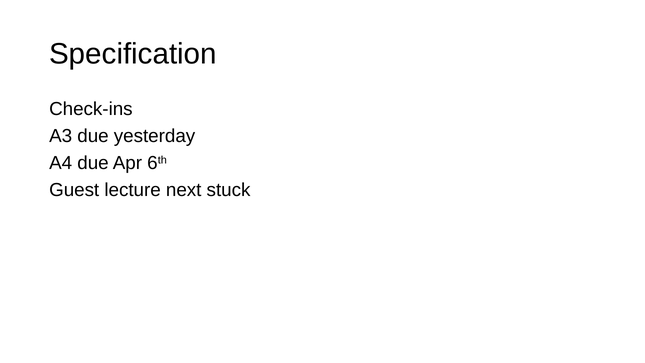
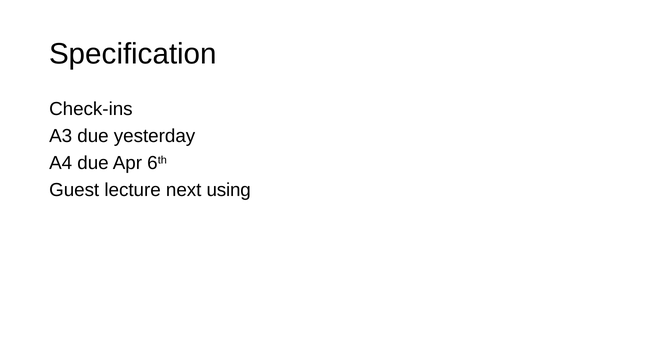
stuck: stuck -> using (229, 190)
